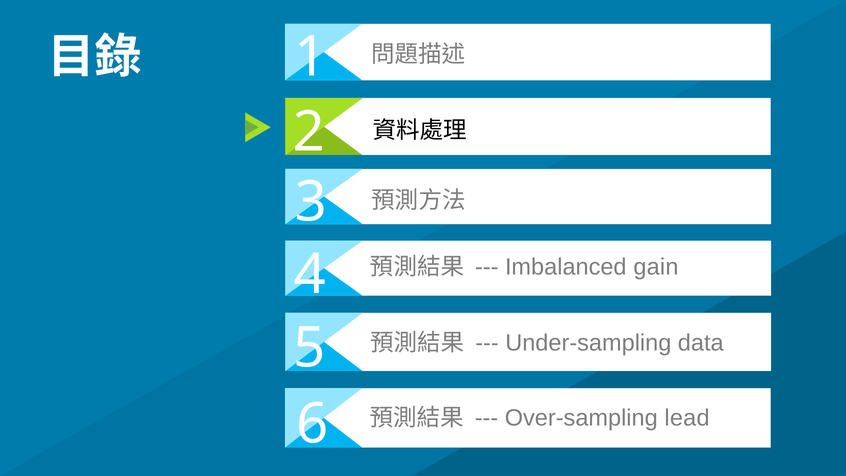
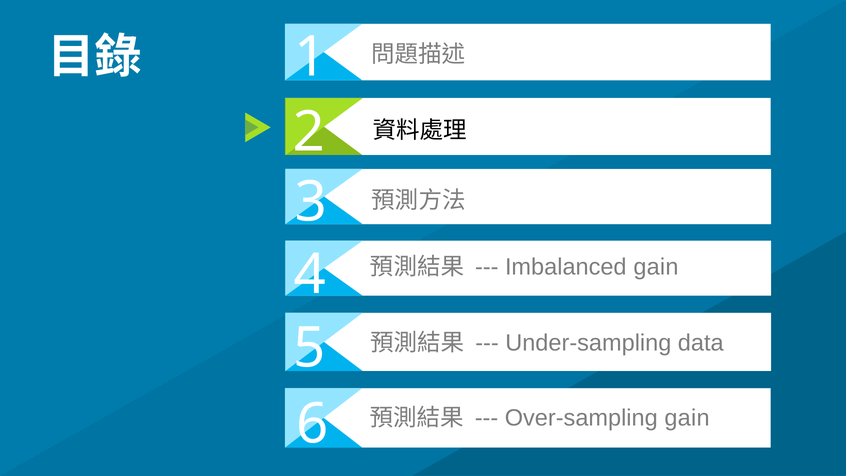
Over-sampling lead: lead -> gain (687, 418)
